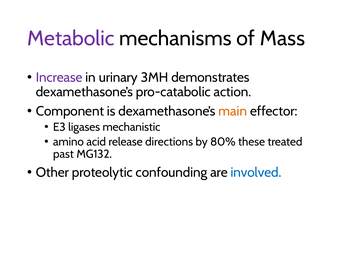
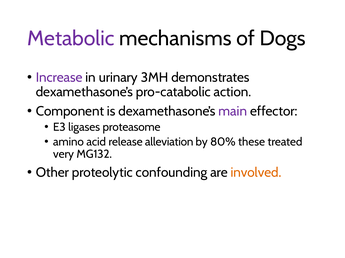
Mass: Mass -> Dogs (283, 39)
main colour: orange -> purple (233, 112)
mechanistic: mechanistic -> proteasome (132, 127)
directions: directions -> alleviation (169, 142)
past: past -> very (63, 155)
involved colour: blue -> orange (256, 173)
